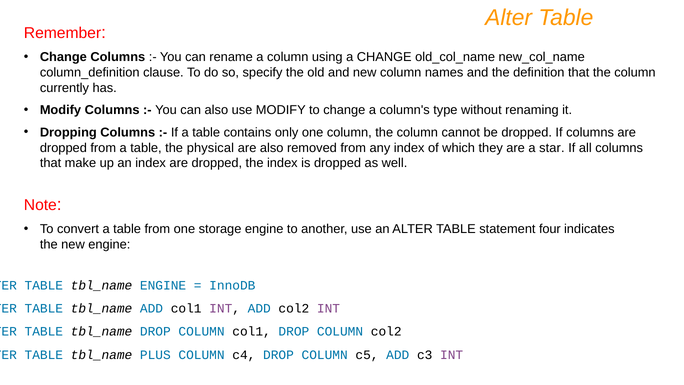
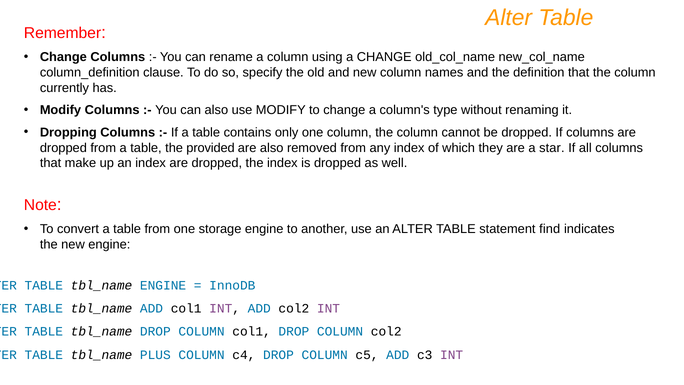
physical: physical -> provided (211, 148)
four: four -> find (550, 229)
